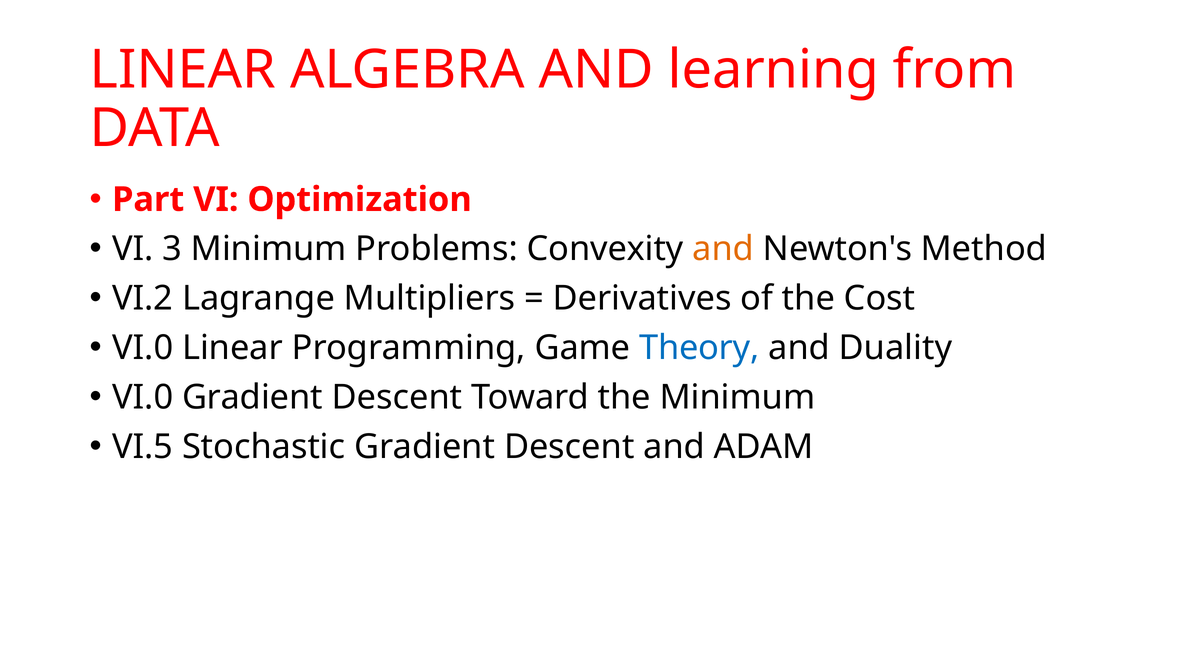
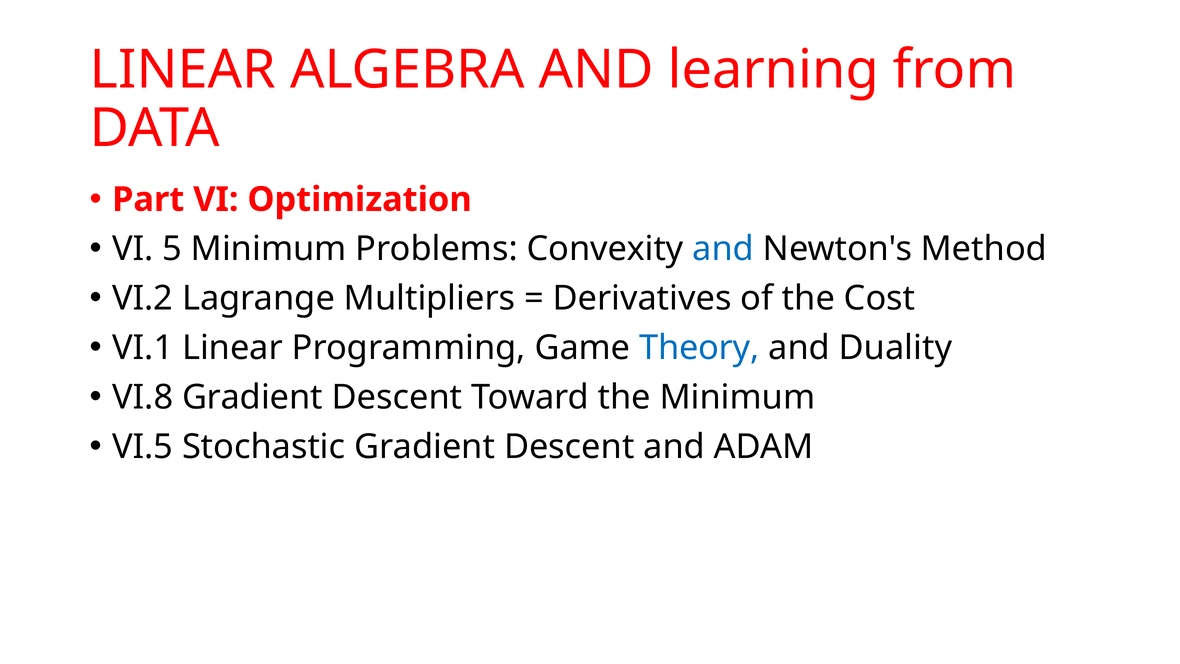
3: 3 -> 5 (172, 249)
and colour: orange -> blue (723, 249)
VI.0: VI.0 -> VI.1 (143, 348)
VI.0: VI.0 -> VI.8 (143, 397)
